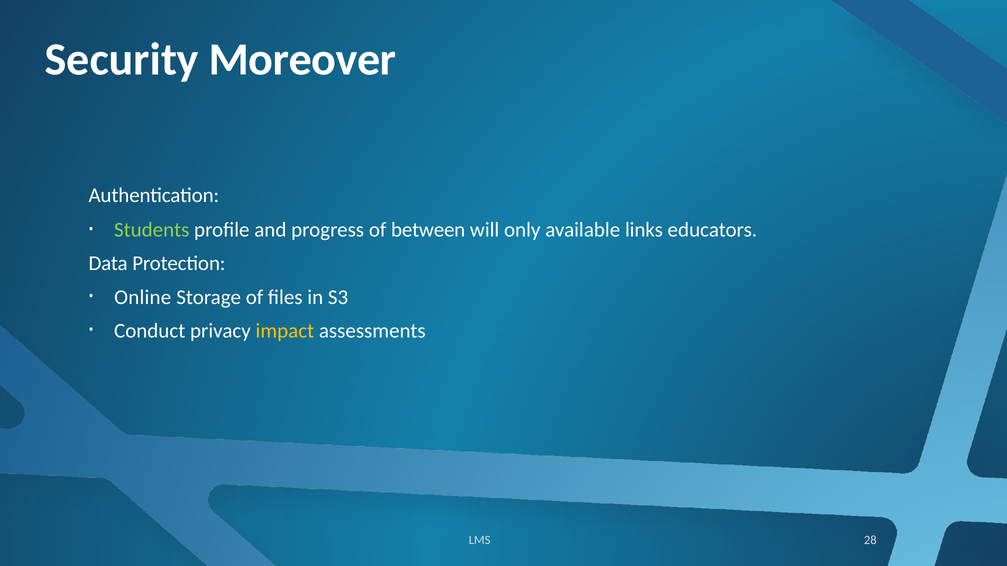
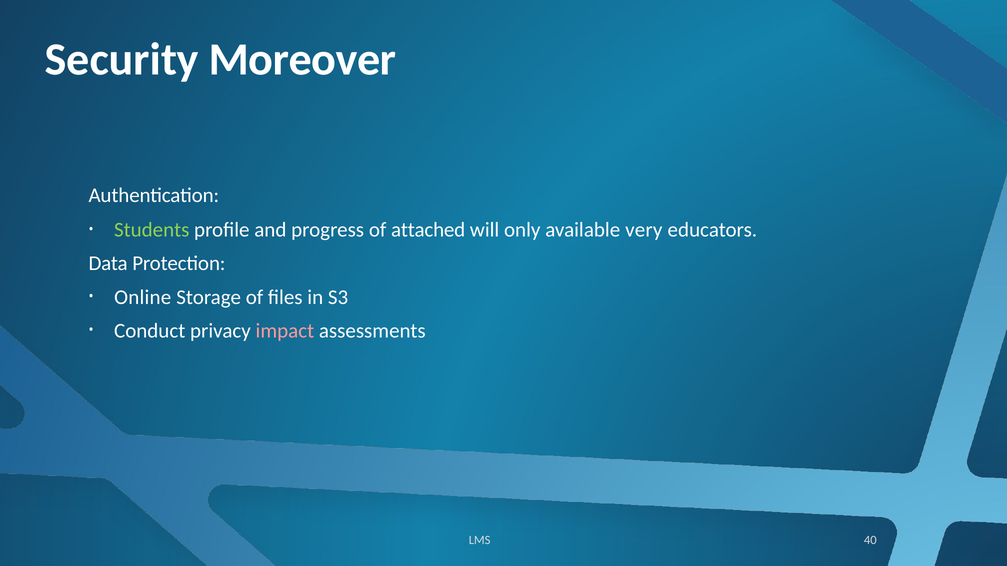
between: between -> attached (428, 230)
links: links -> very (644, 230)
impact colour: yellow -> pink (285, 331)
28: 28 -> 40 (870, 540)
